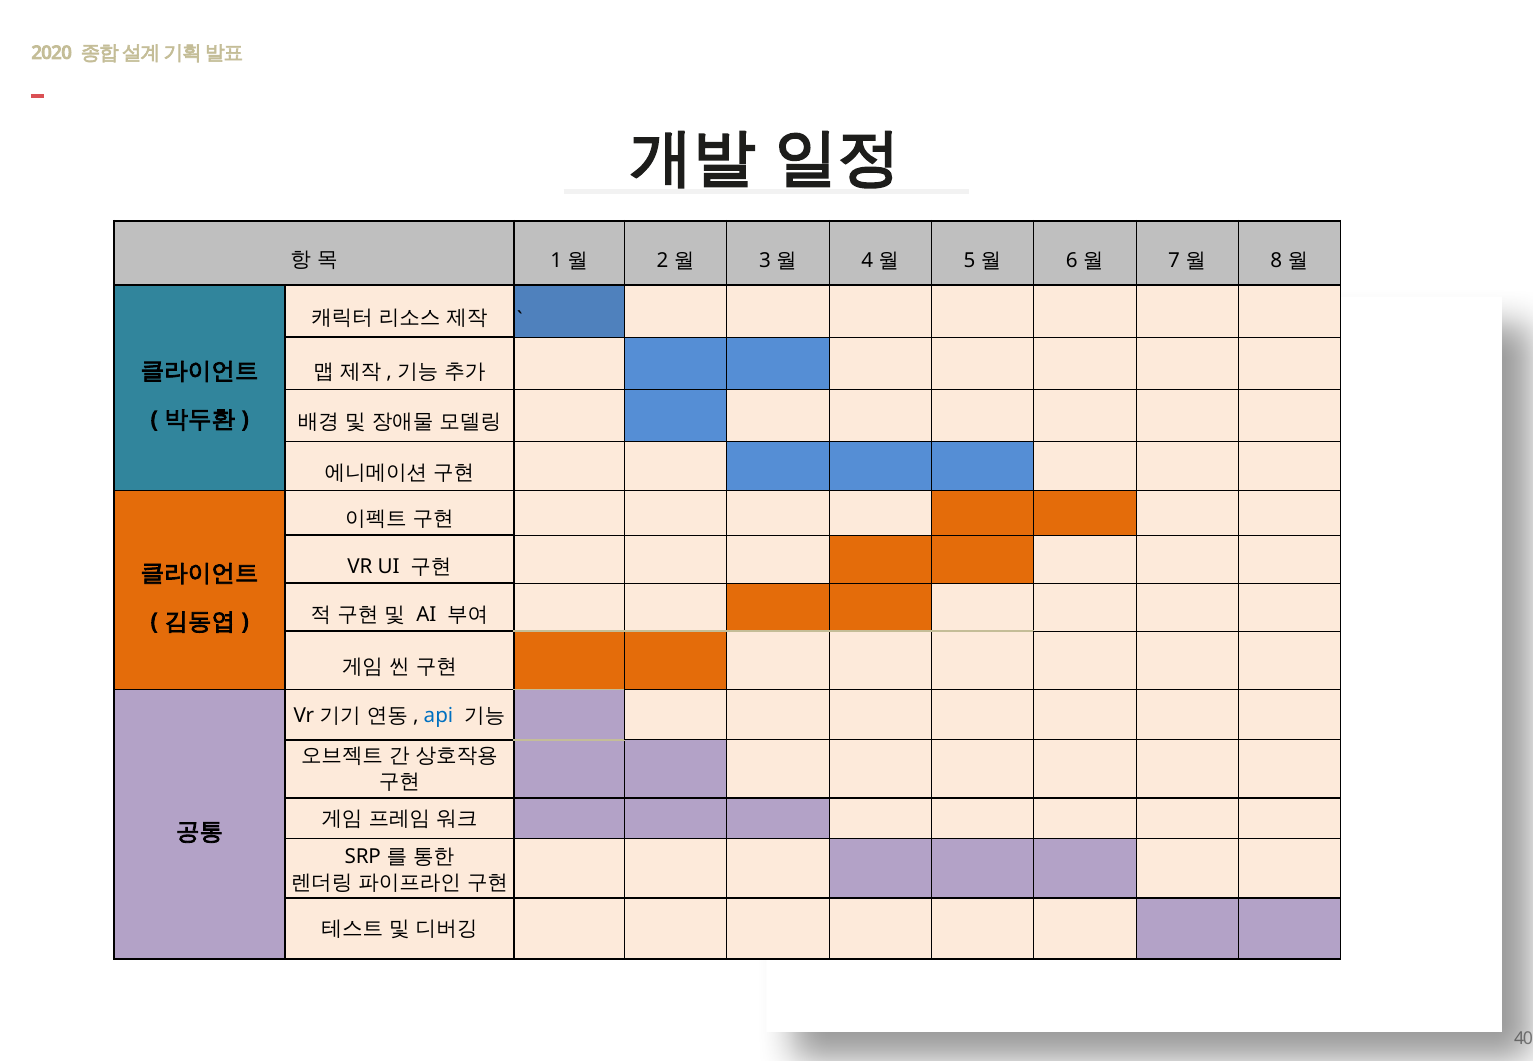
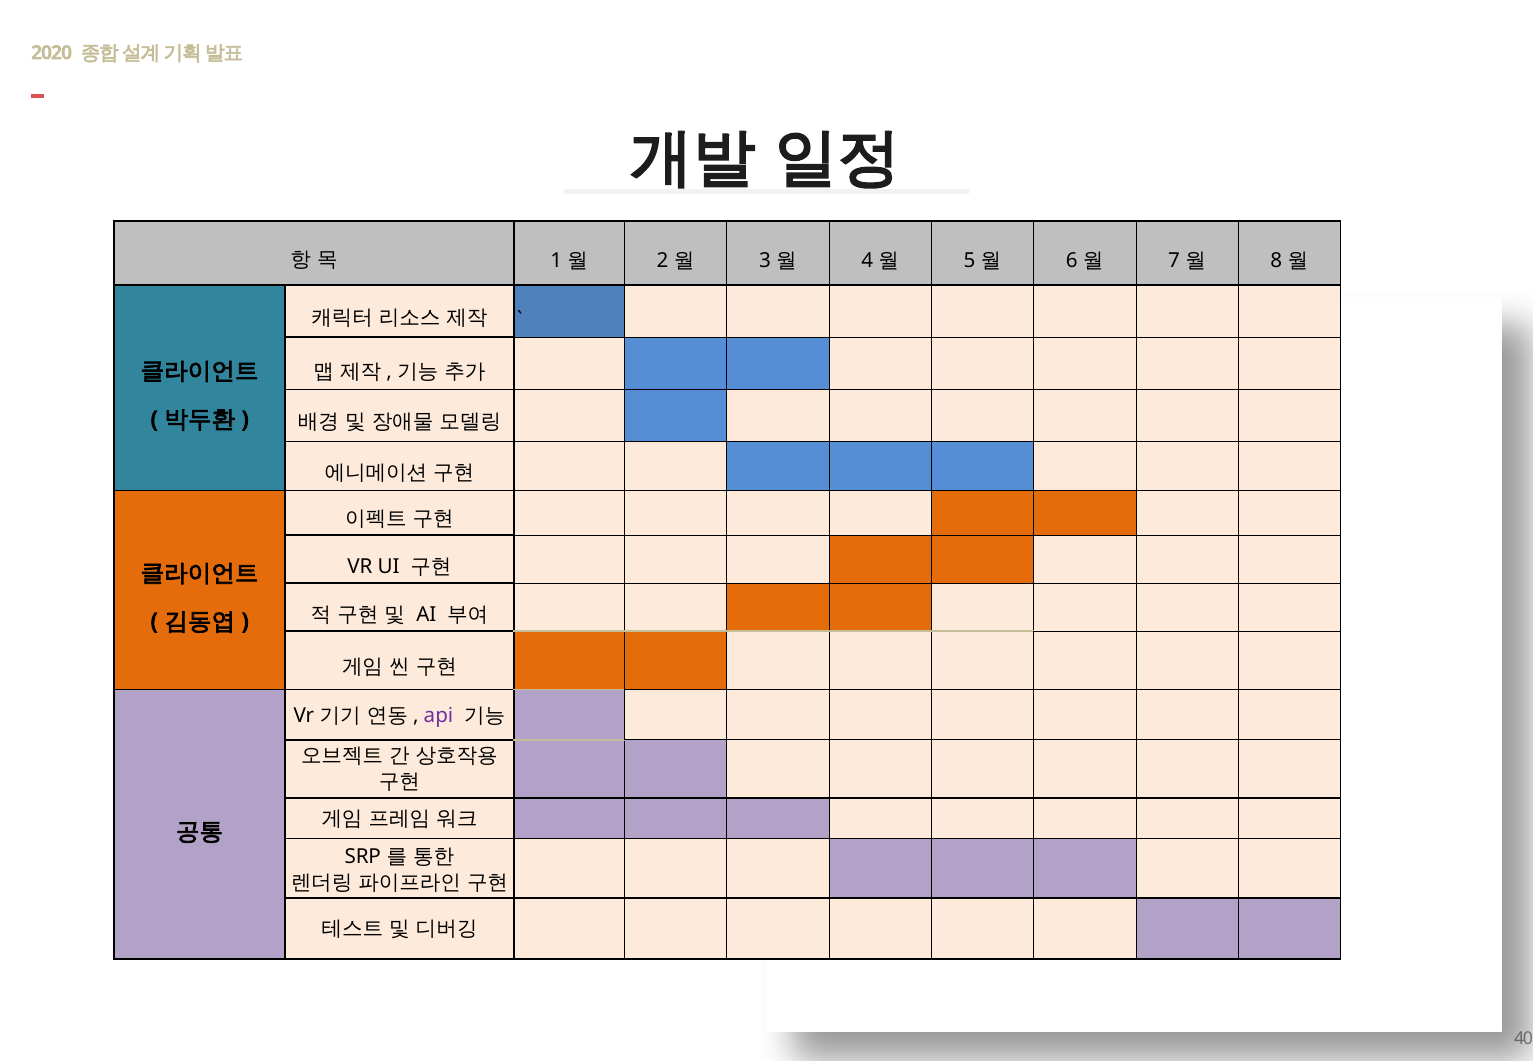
api colour: blue -> purple (439, 716)
